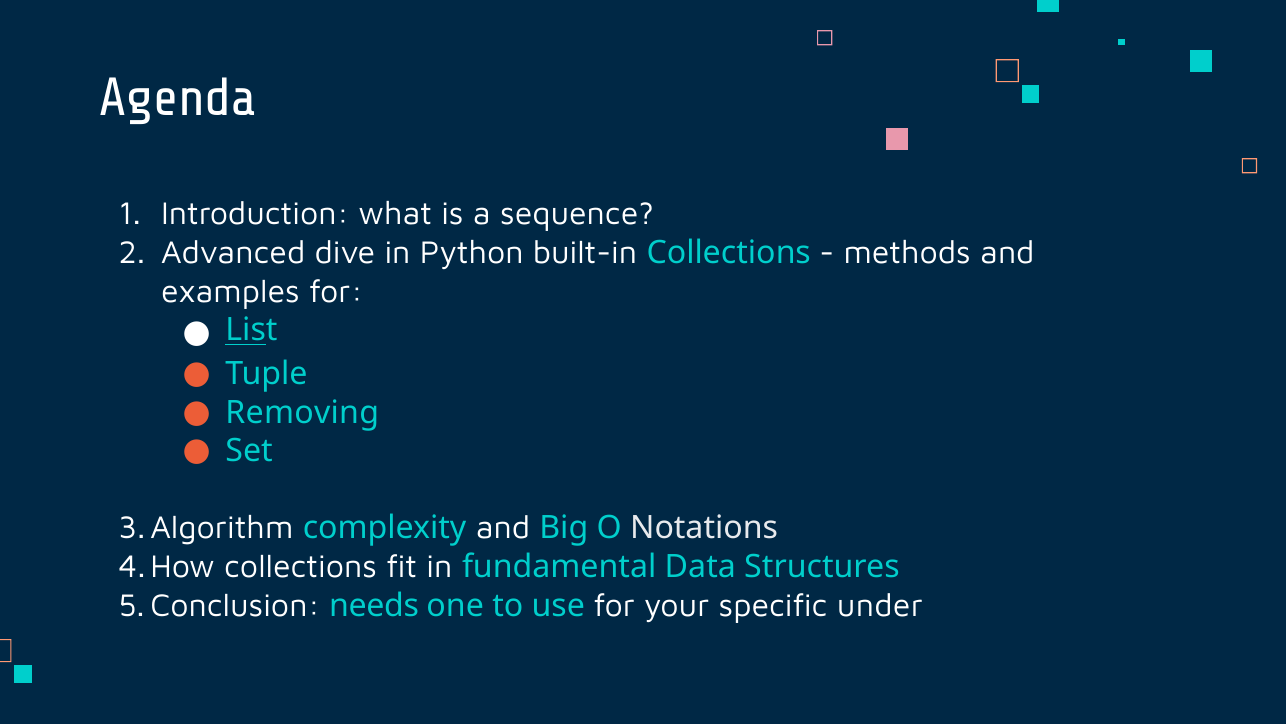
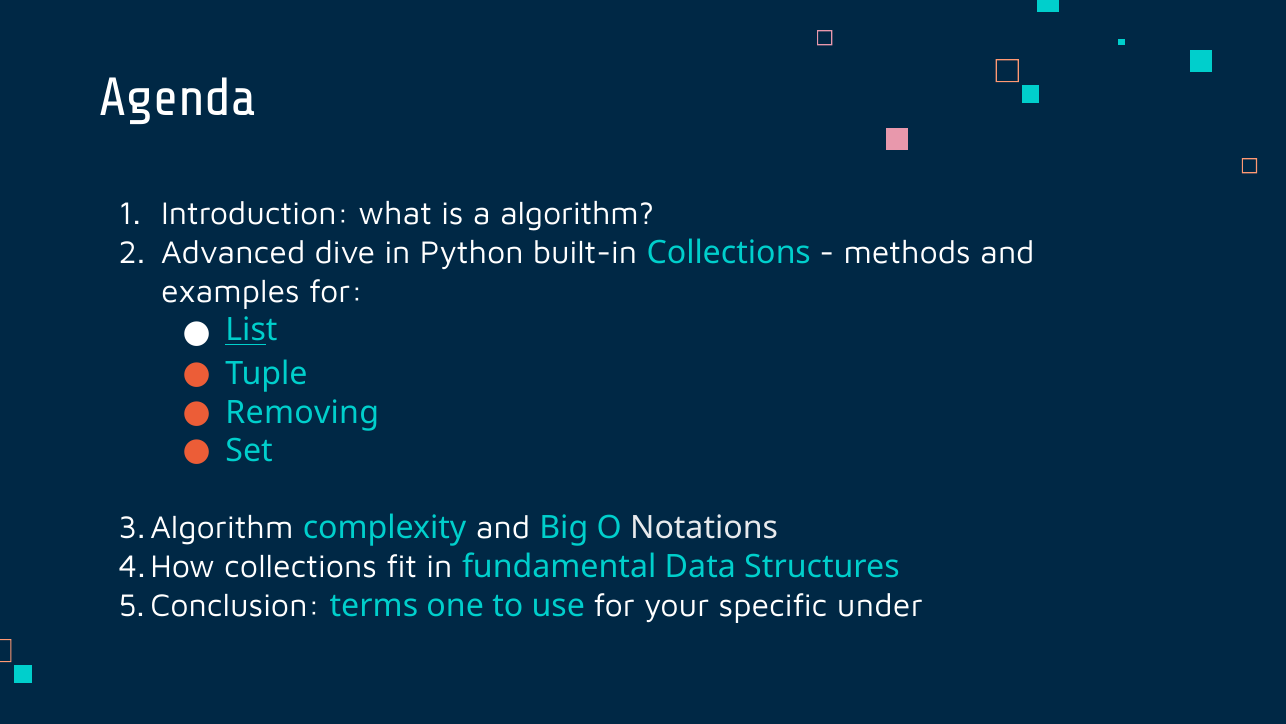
sequence: sequence -> algorithm (577, 214)
needs: needs -> terms (374, 605)
